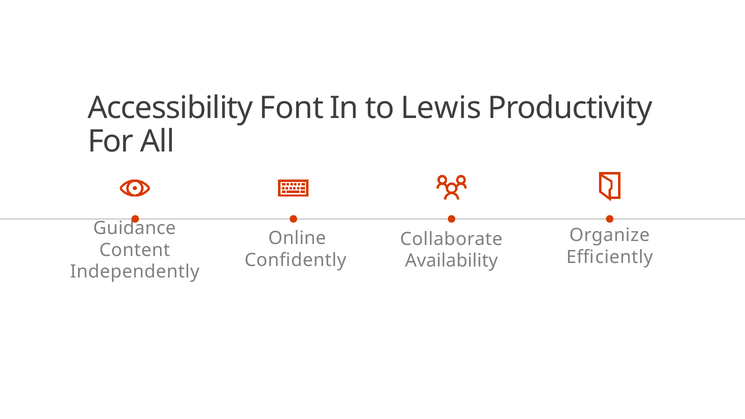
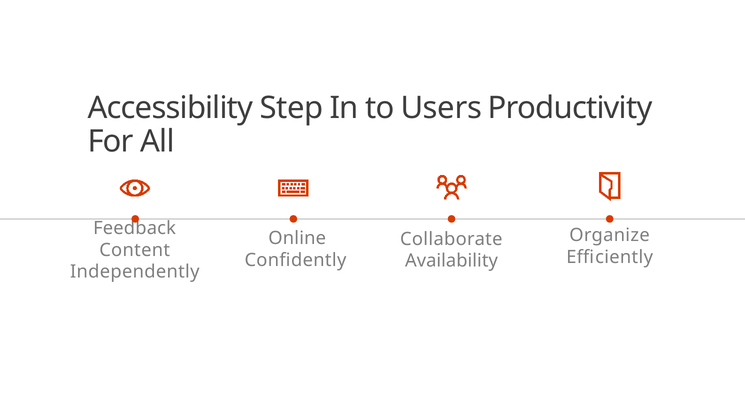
Font: Font -> Step (292, 108)
Lewis: Lewis -> Users (441, 108)
Guidance: Guidance -> Feedback (135, 228)
